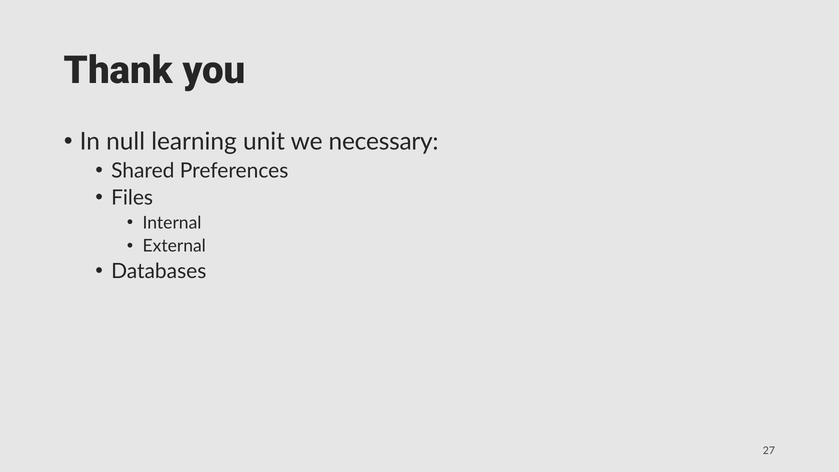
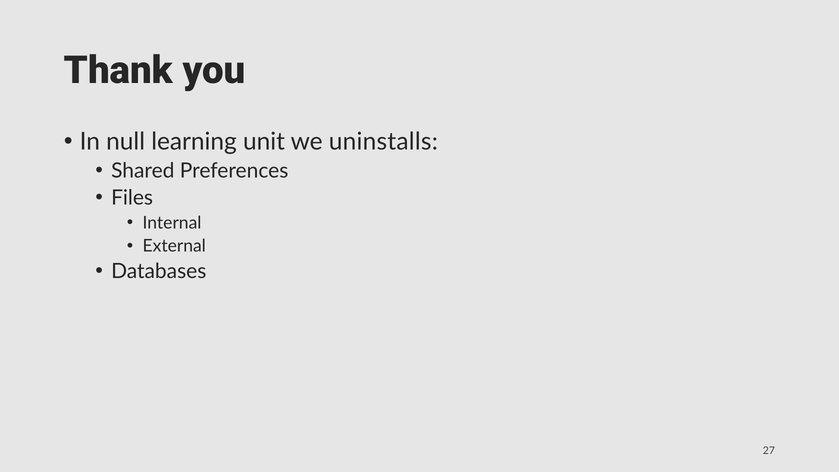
necessary: necessary -> uninstalls (383, 142)
